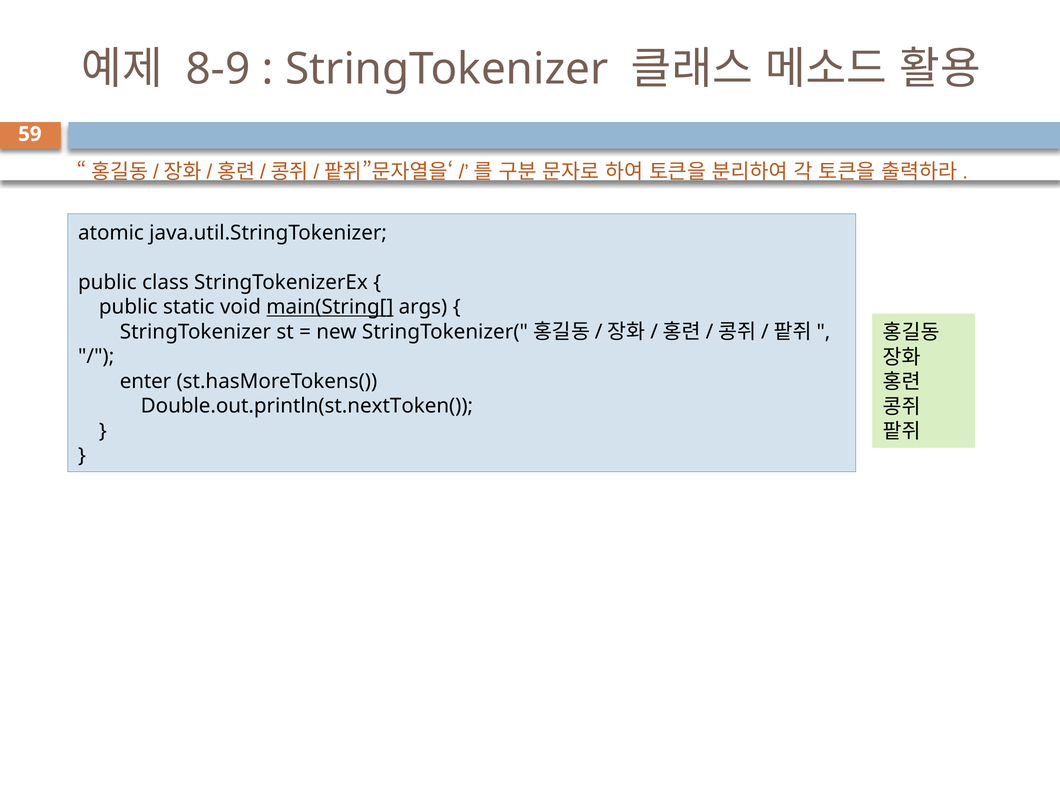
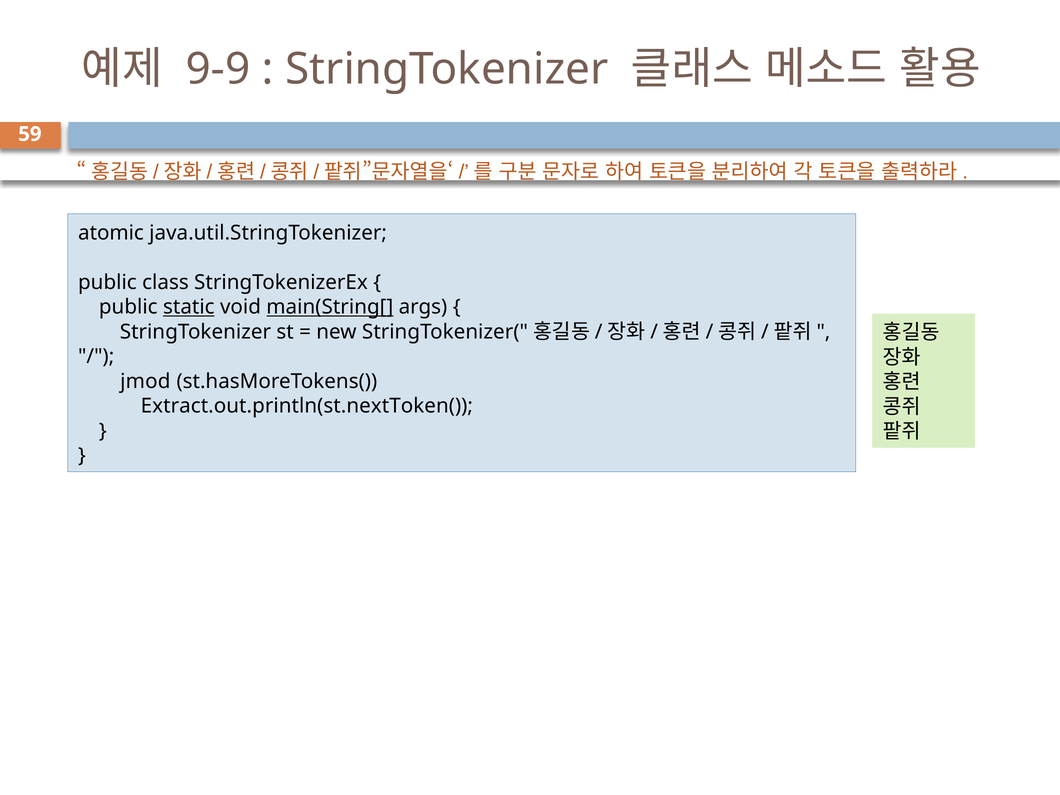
8-9: 8-9 -> 9-9 (218, 69)
static underline: none -> present (189, 307)
enter: enter -> jmod (145, 381)
Double.out.println(st.nextToken(: Double.out.println(st.nextToken( -> Extract.out.println(st.nextToken( (307, 406)
